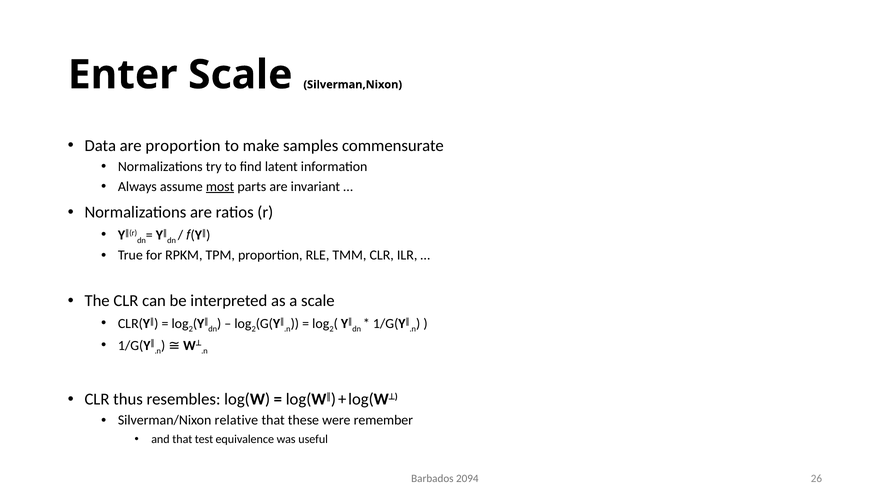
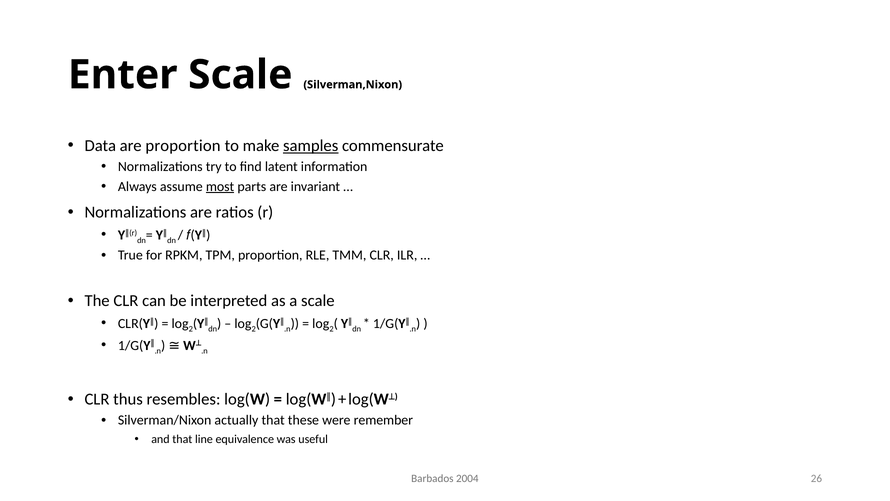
samples underline: none -> present (311, 146)
relative: relative -> actually (236, 420)
test: test -> line (204, 439)
2094: 2094 -> 2004 (467, 478)
